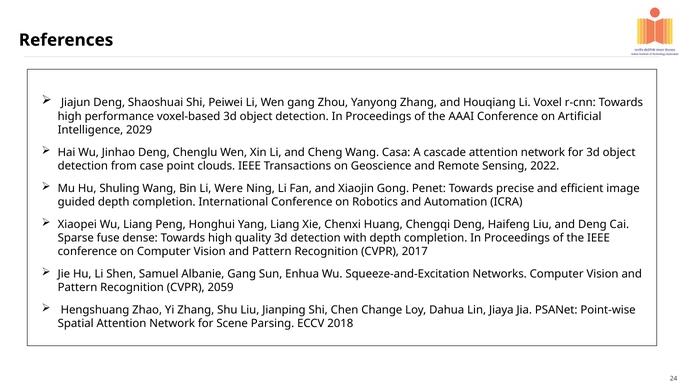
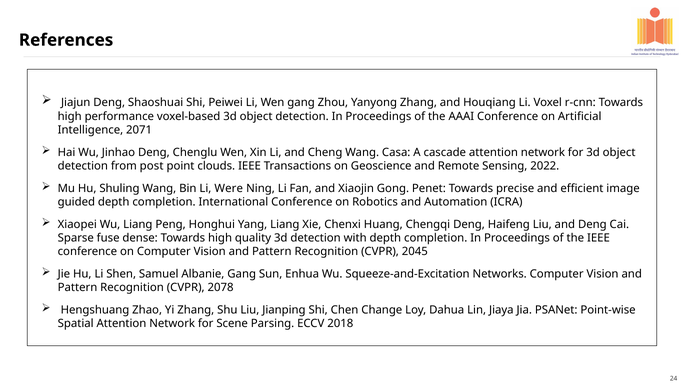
2029: 2029 -> 2071 (139, 130)
case: case -> post (152, 166)
2017: 2017 -> 2045 (415, 251)
2059: 2059 -> 2078 (221, 287)
